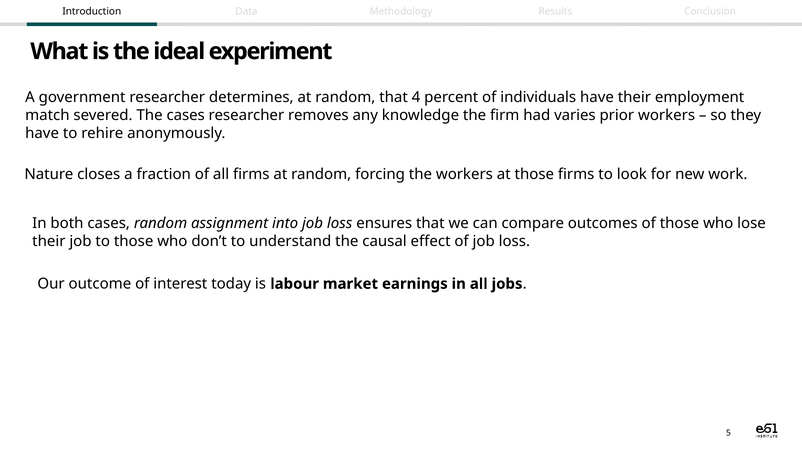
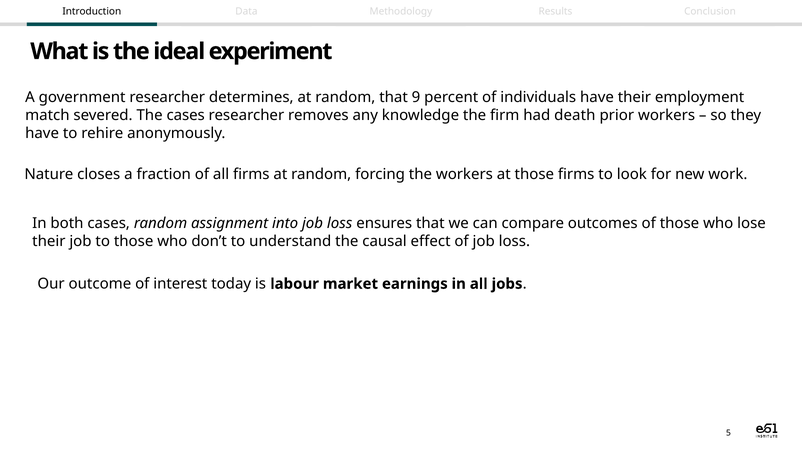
4: 4 -> 9 (416, 97)
varies: varies -> death (575, 115)
